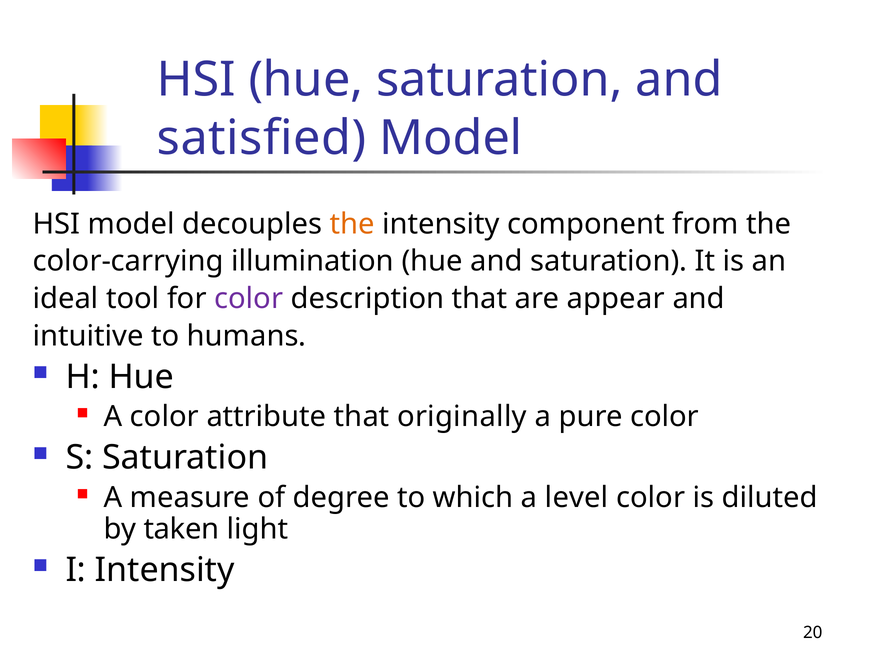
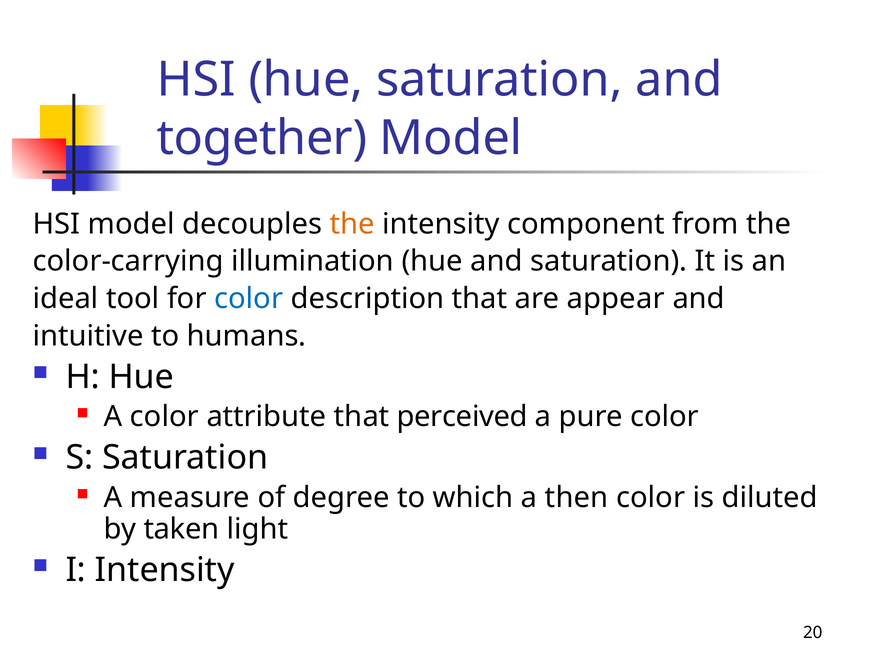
satisfied: satisfied -> together (262, 138)
color colour: purple -> blue (249, 299)
originally: originally -> perceived (462, 417)
level: level -> then (577, 498)
